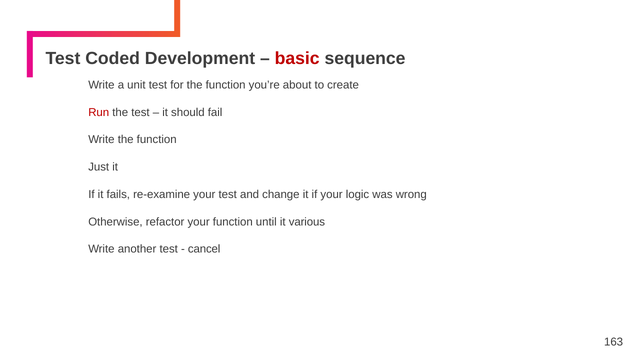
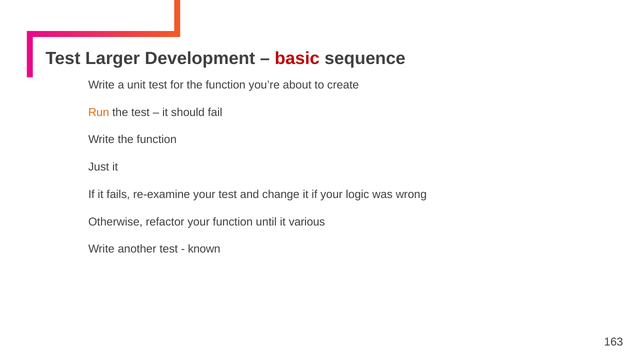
Coded: Coded -> Larger (113, 58)
Run colour: red -> orange (99, 112)
cancel: cancel -> known (204, 250)
